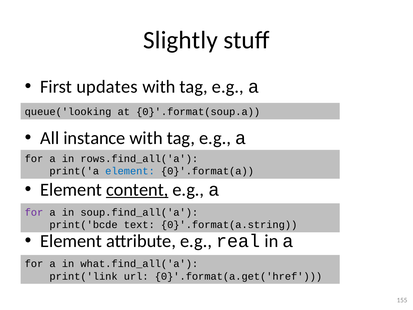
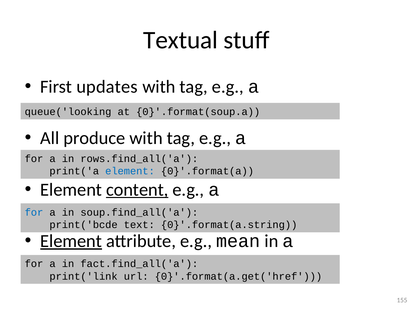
Slightly: Slightly -> Textual (181, 40)
instance: instance -> produce (94, 138)
for colour: purple -> blue (34, 212)
Element underline: none -> present (71, 241)
real: real -> mean (238, 241)
what.find_all('a: what.find_all('a -> fact.find_all('a (139, 264)
